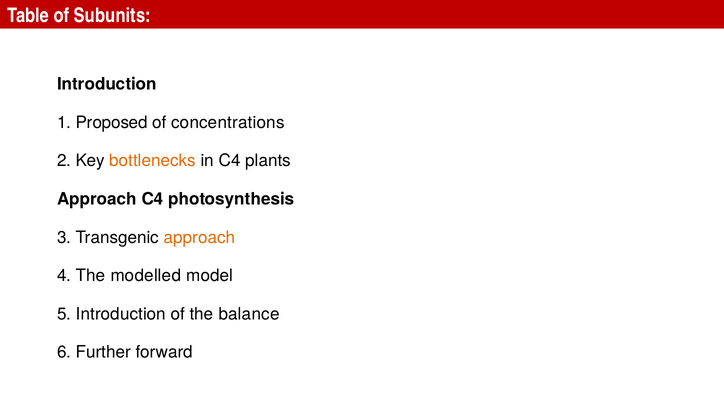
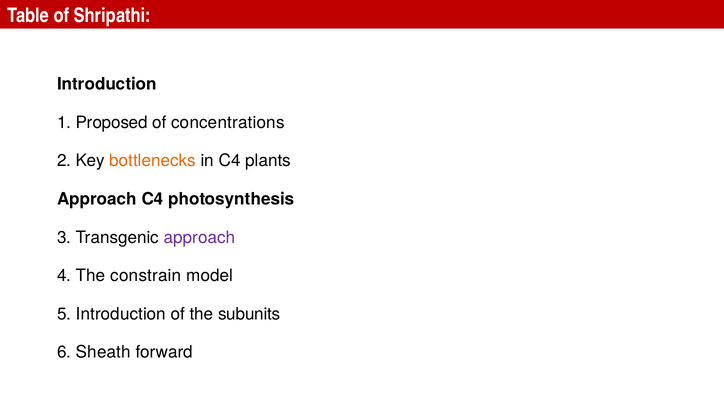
Subunits: Subunits -> Shripathi (112, 16)
approach colour: orange -> purple (199, 238)
modelled: modelled -> constrain (146, 276)
balance: balance -> subunits (249, 314)
Further: Further -> Sheath (103, 353)
